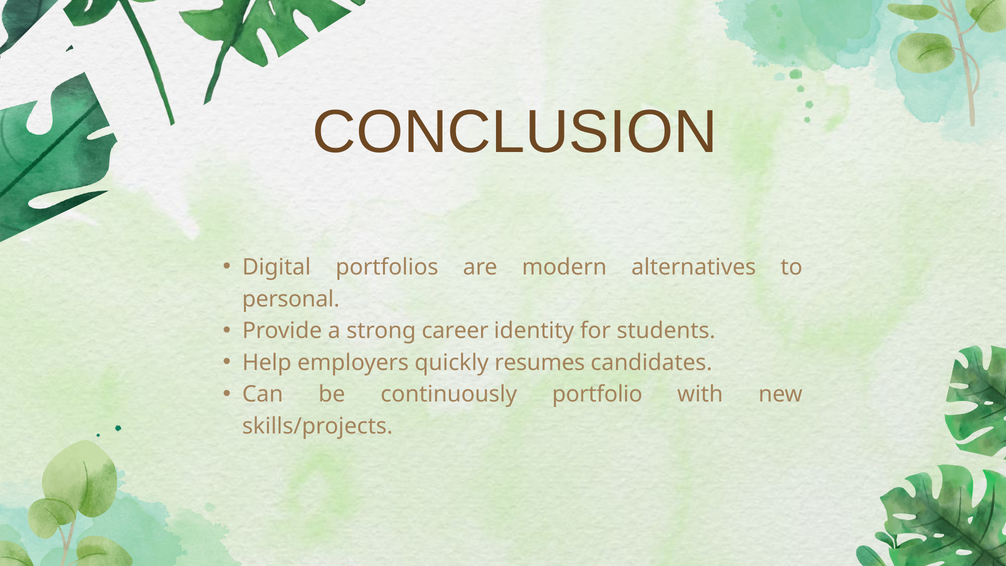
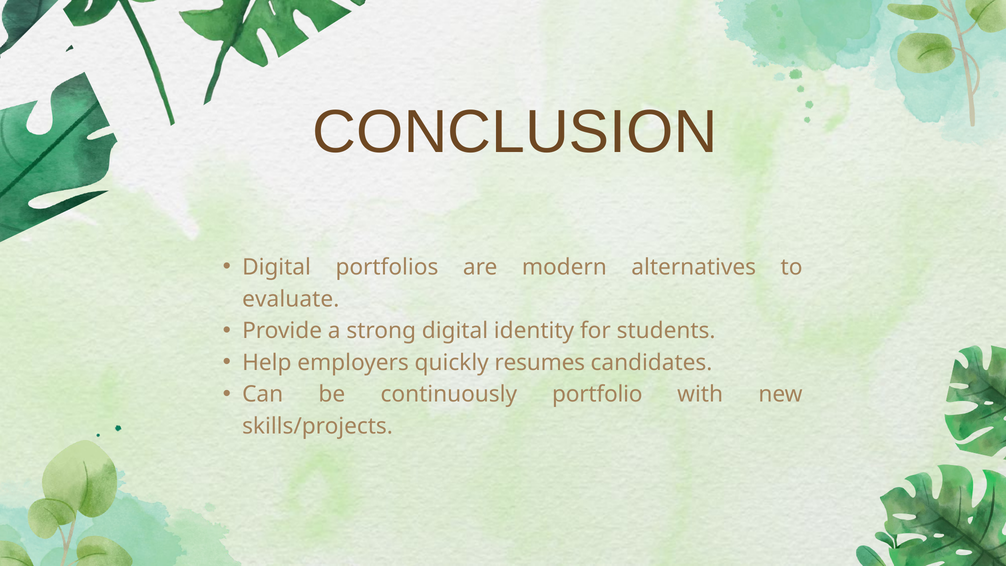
personal: personal -> evaluate (291, 299)
strong career: career -> digital (455, 331)
